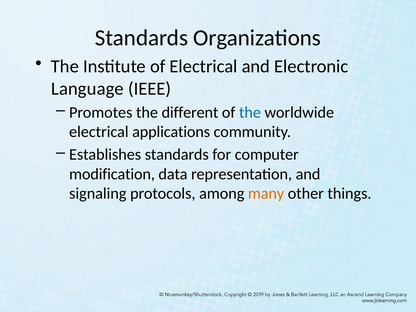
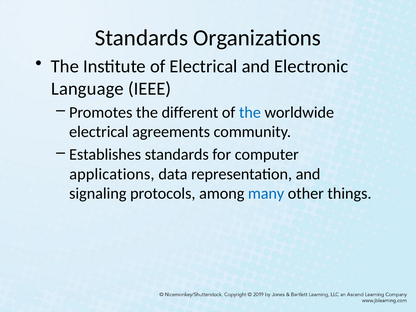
applications: applications -> agreements (171, 132)
modification: modification -> applications (112, 174)
many colour: orange -> blue (266, 193)
